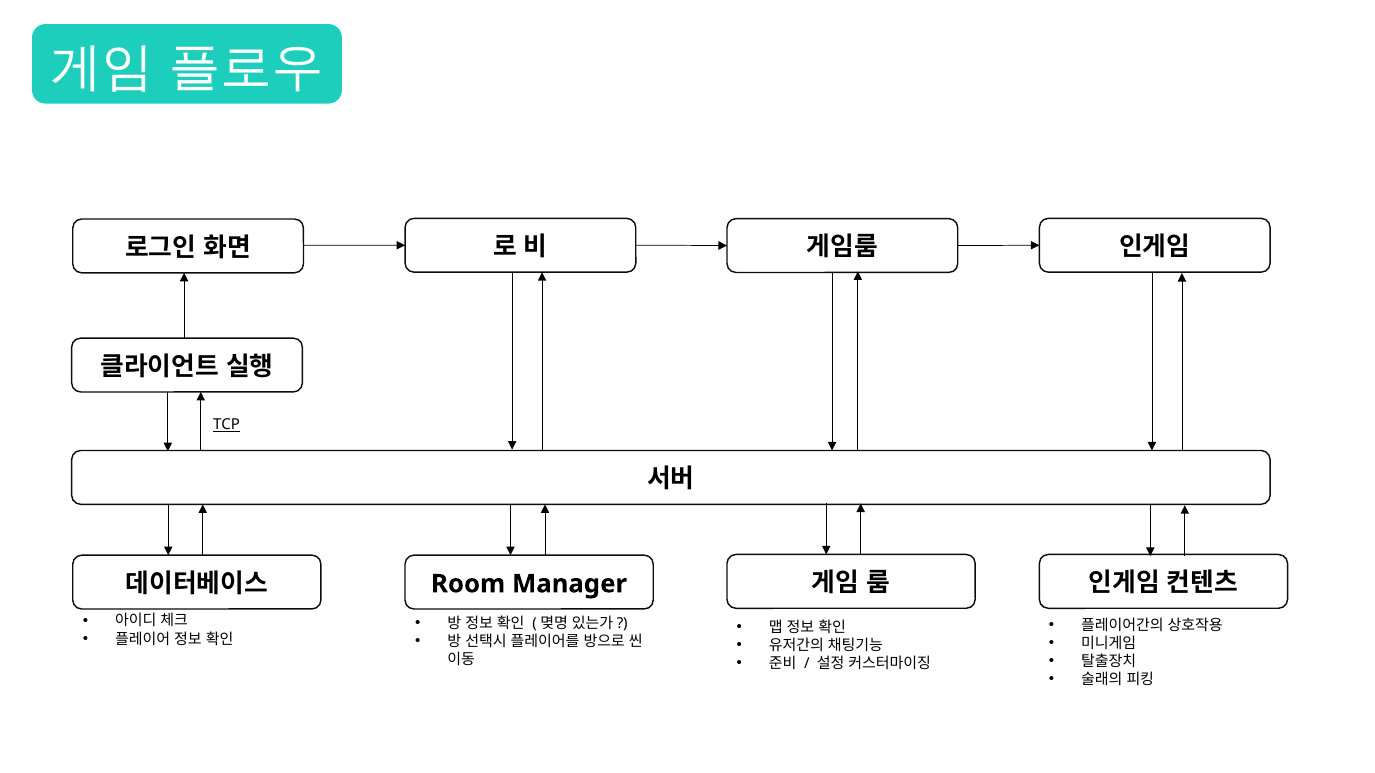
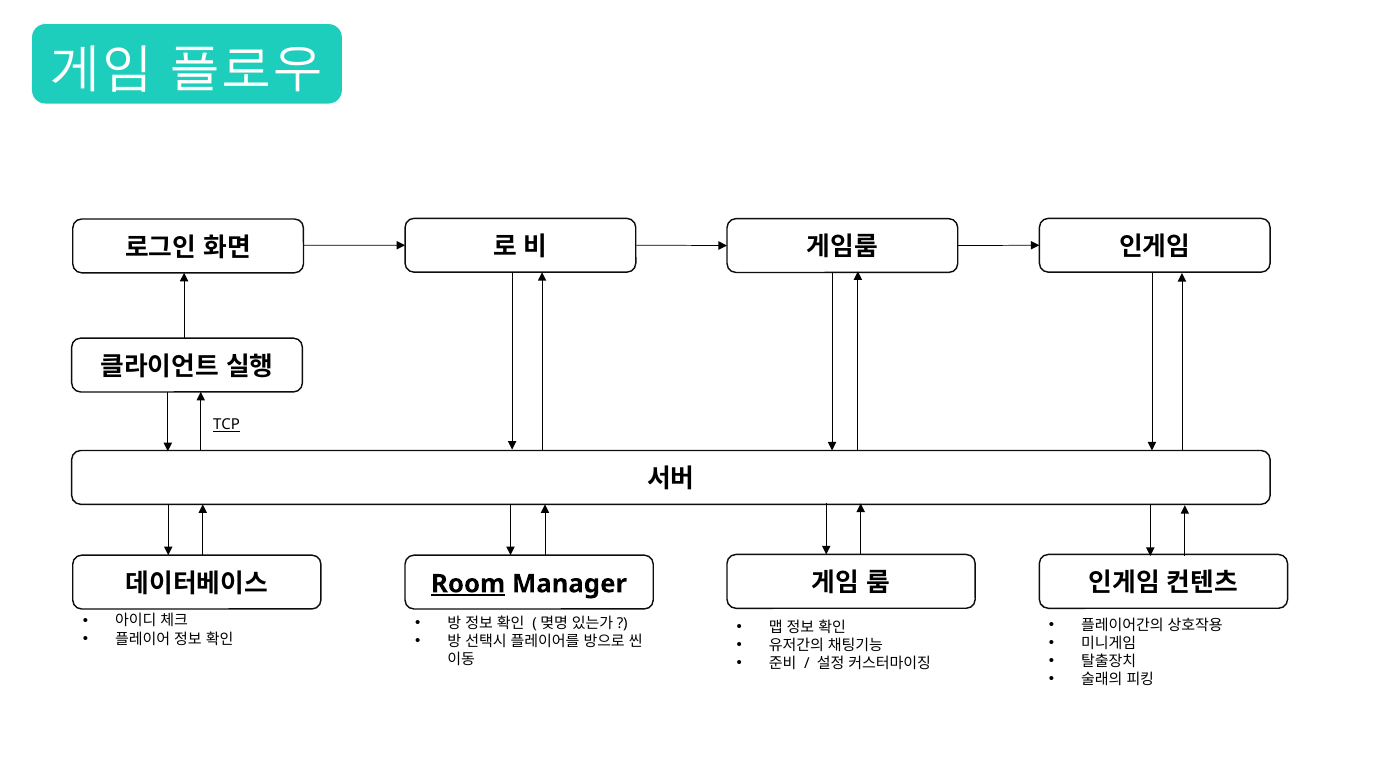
Room underline: none -> present (468, 584)
